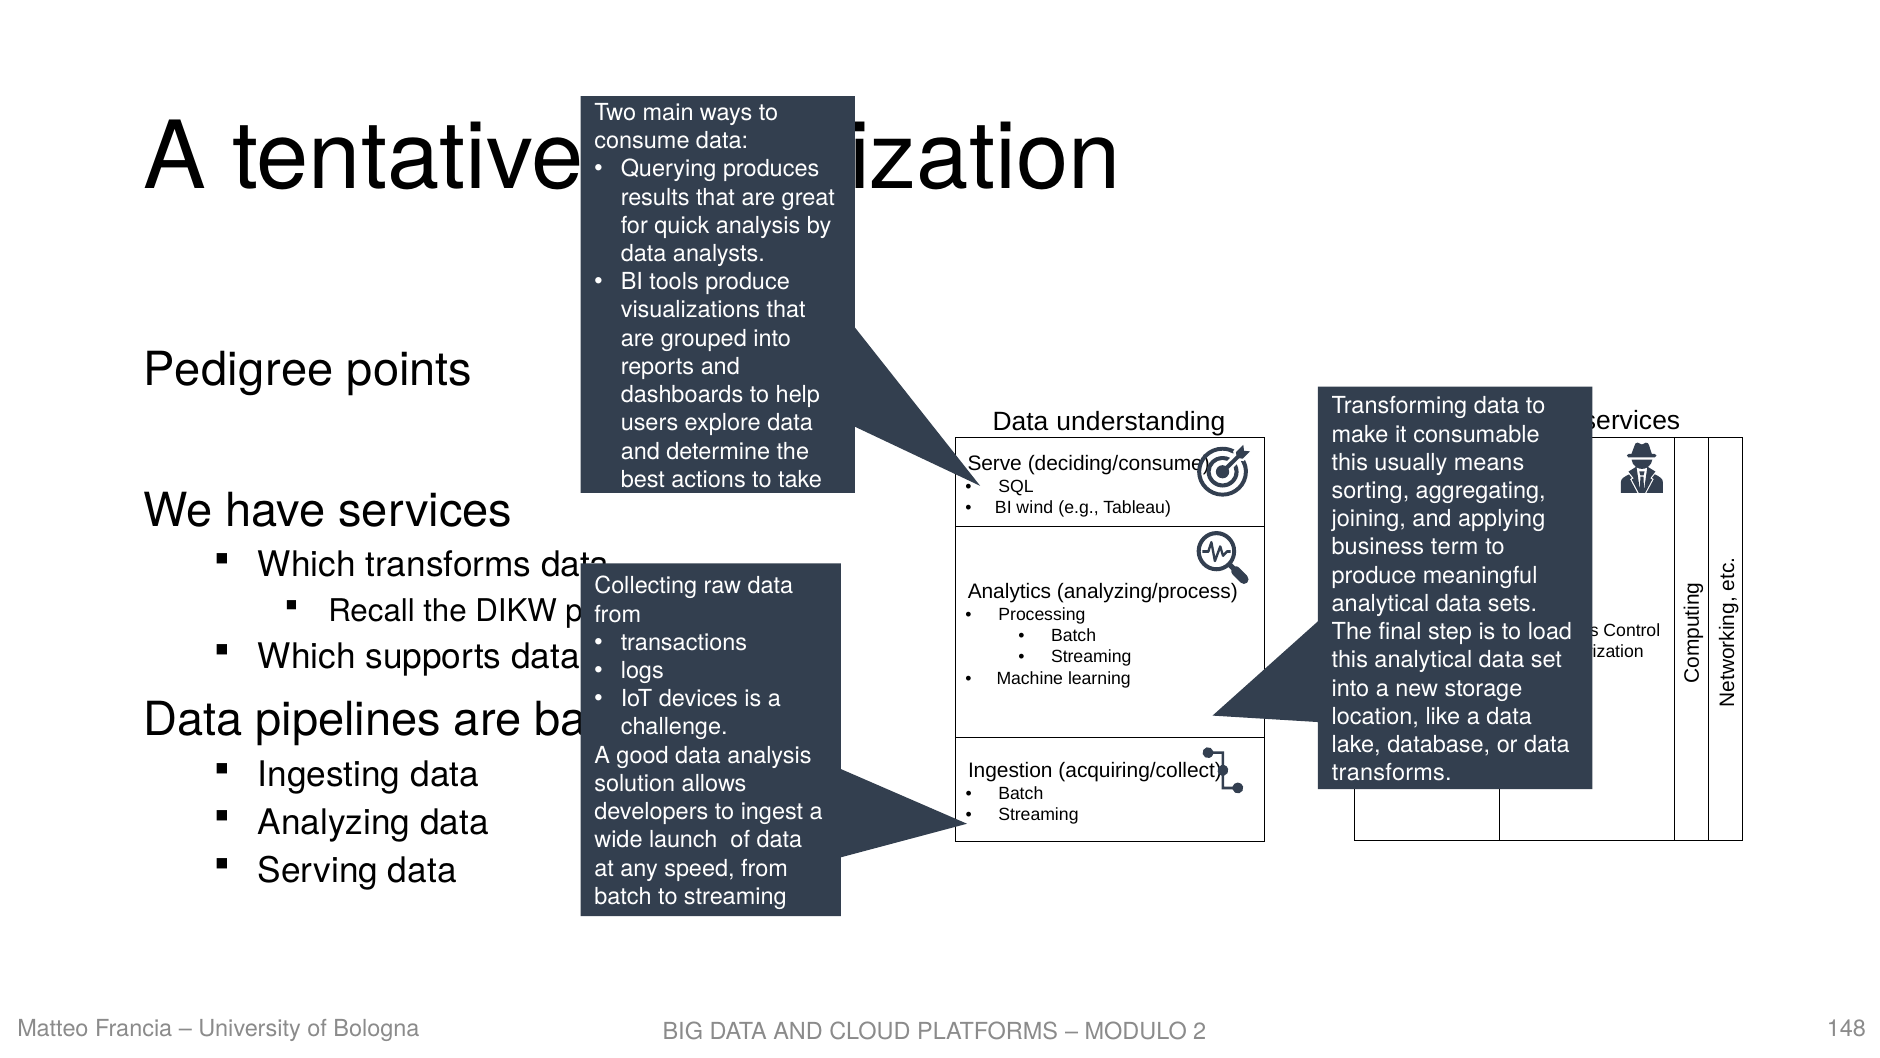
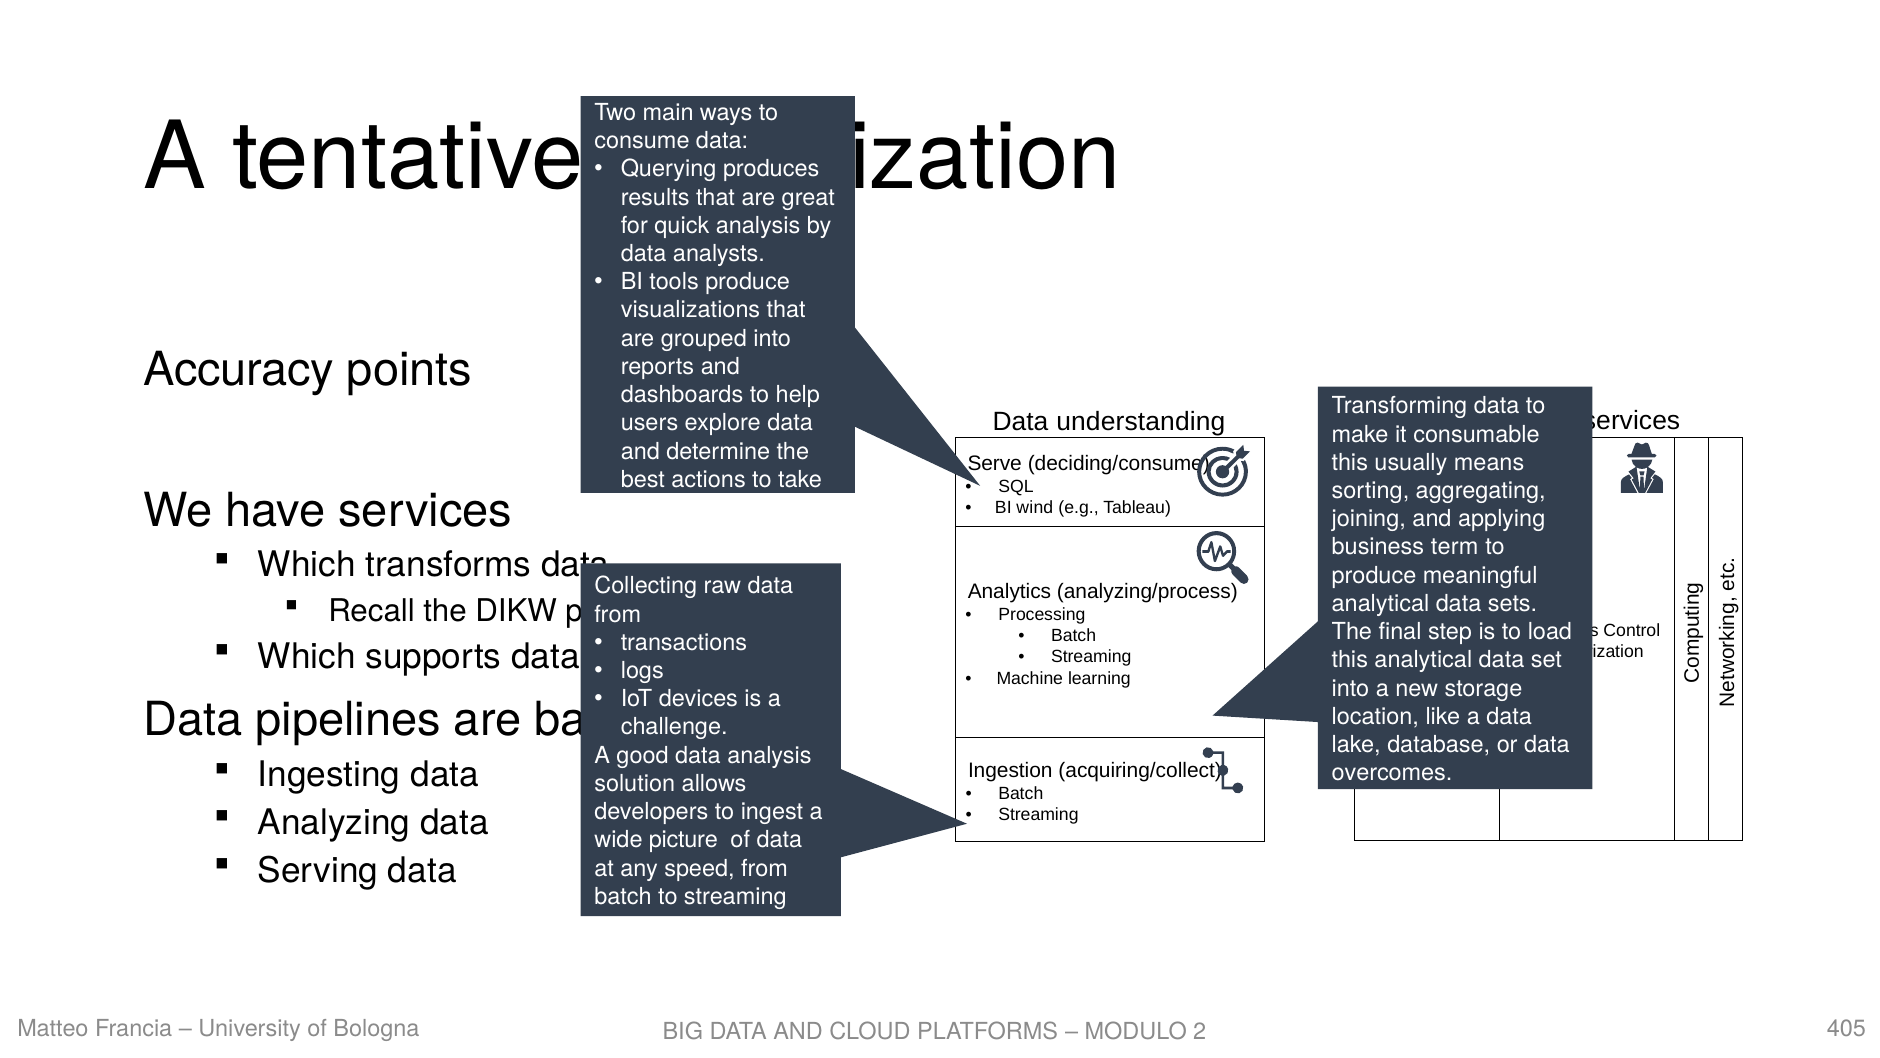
Pedigree: Pedigree -> Accuracy (239, 370)
transforms: transforms -> overcomes (1392, 773)
launch: launch -> picture (683, 840)
148: 148 -> 405 (1846, 1028)
